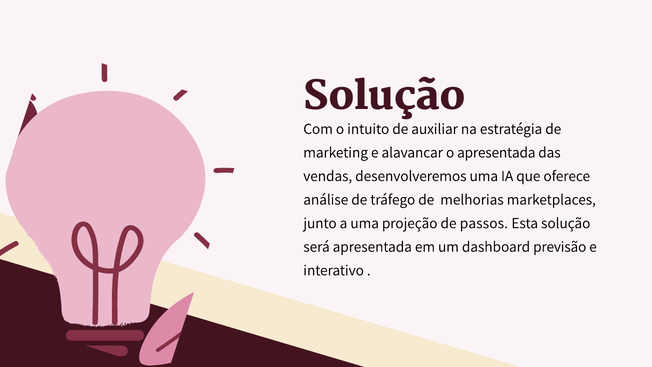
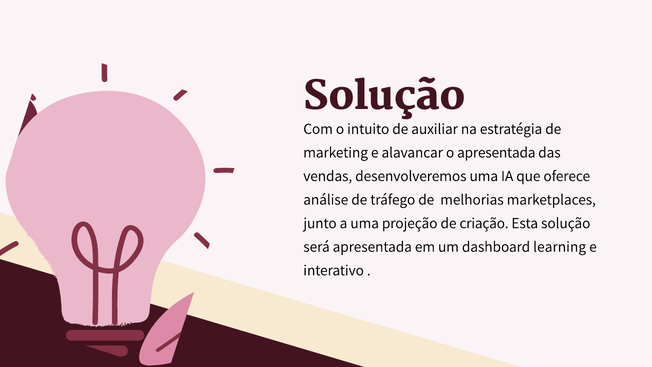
passos: passos -> criação (484, 223)
previsão: previsão -> learning (560, 247)
